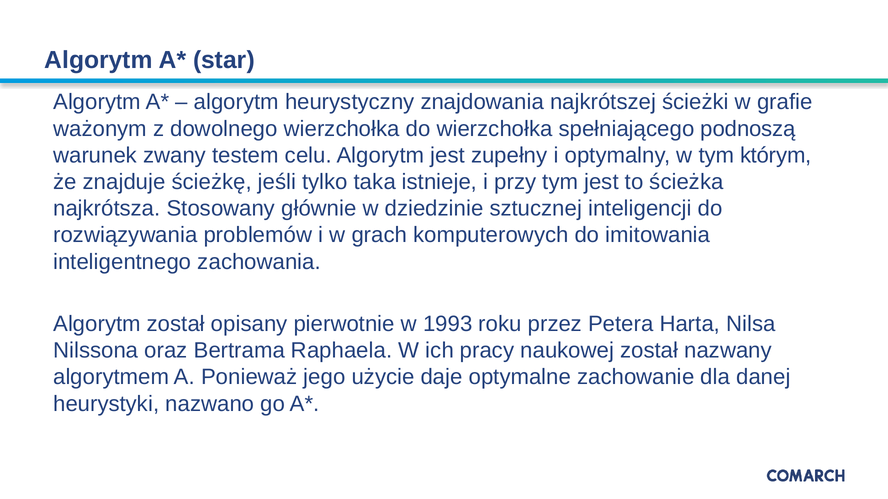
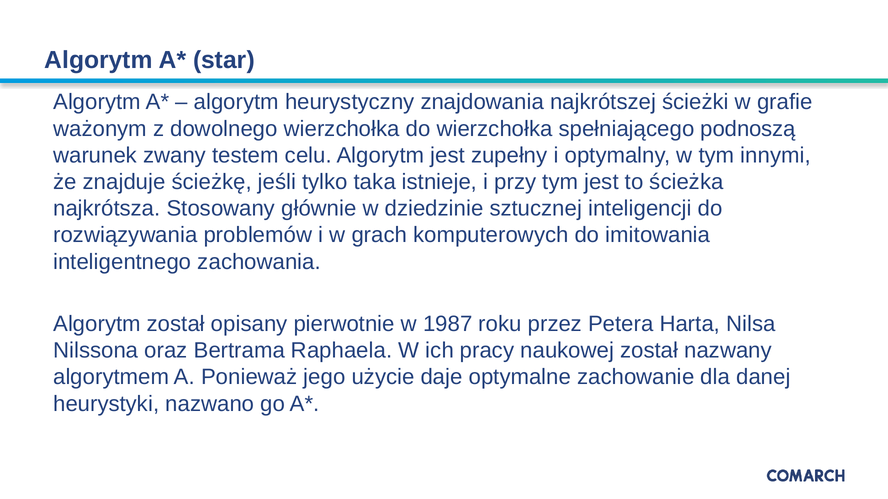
którym: którym -> innymi (776, 155)
1993: 1993 -> 1987 (448, 324)
